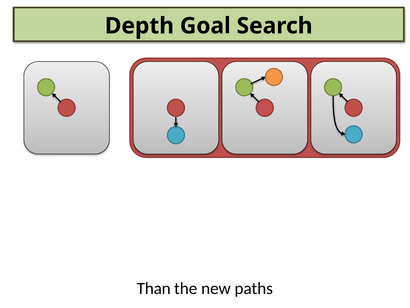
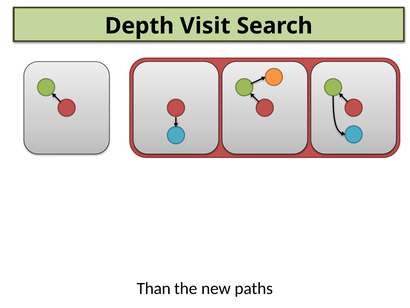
Goal: Goal -> Visit (205, 26)
